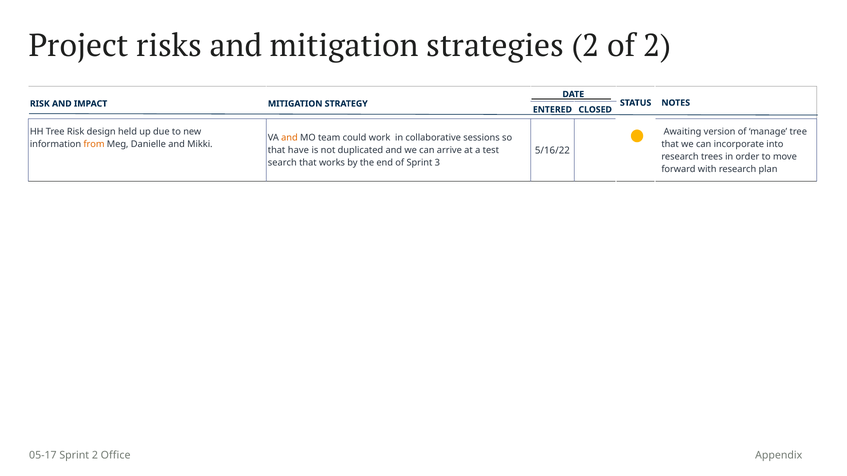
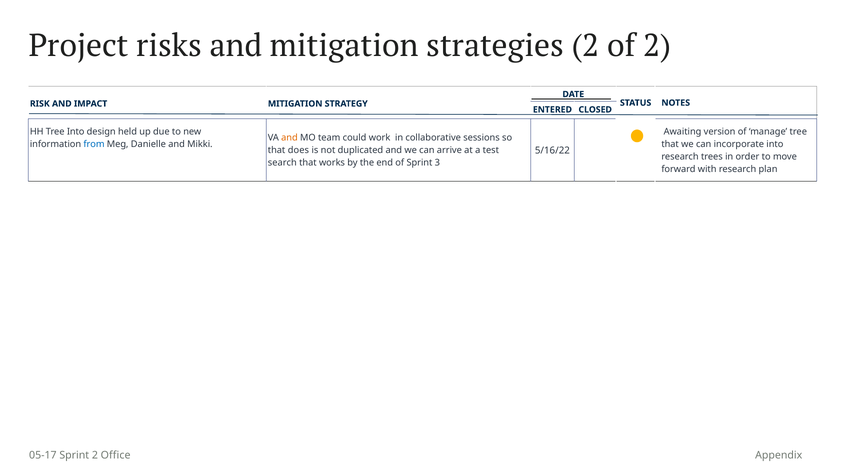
Tree Risk: Risk -> Into (76, 132)
from colour: orange -> blue (94, 144)
have: have -> does (298, 151)
